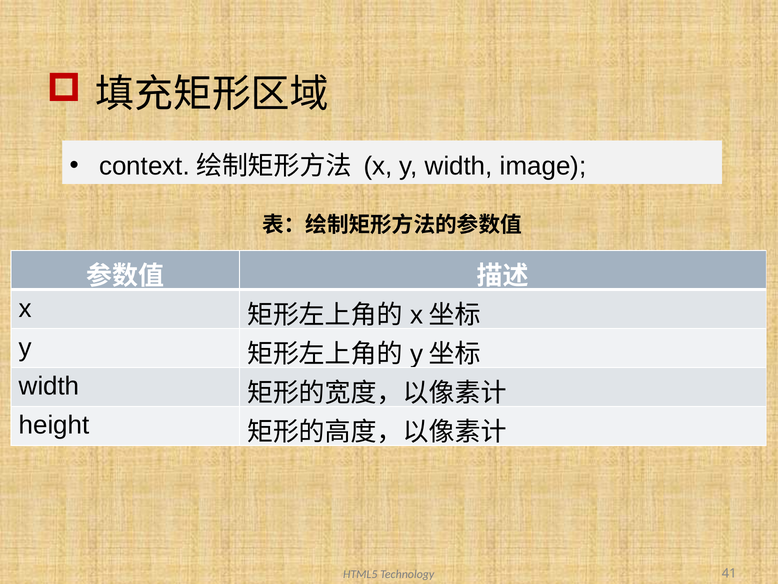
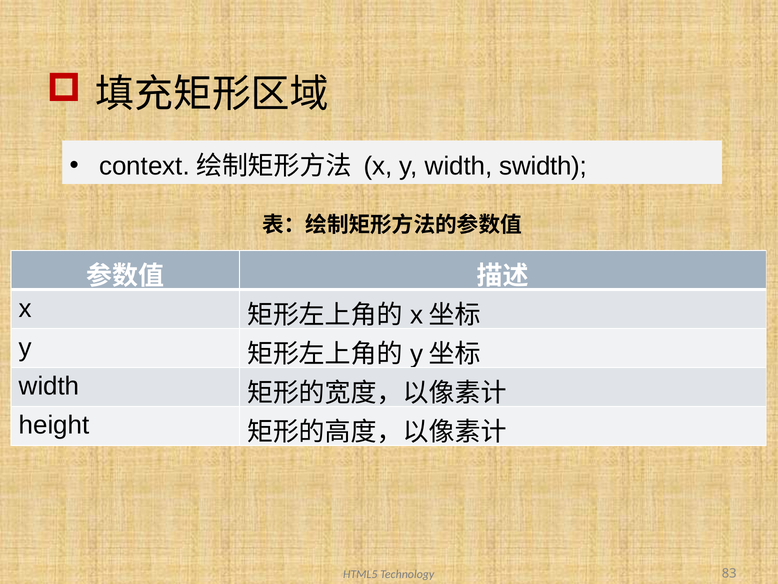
image: image -> swidth (543, 166)
41: 41 -> 83 (729, 573)
